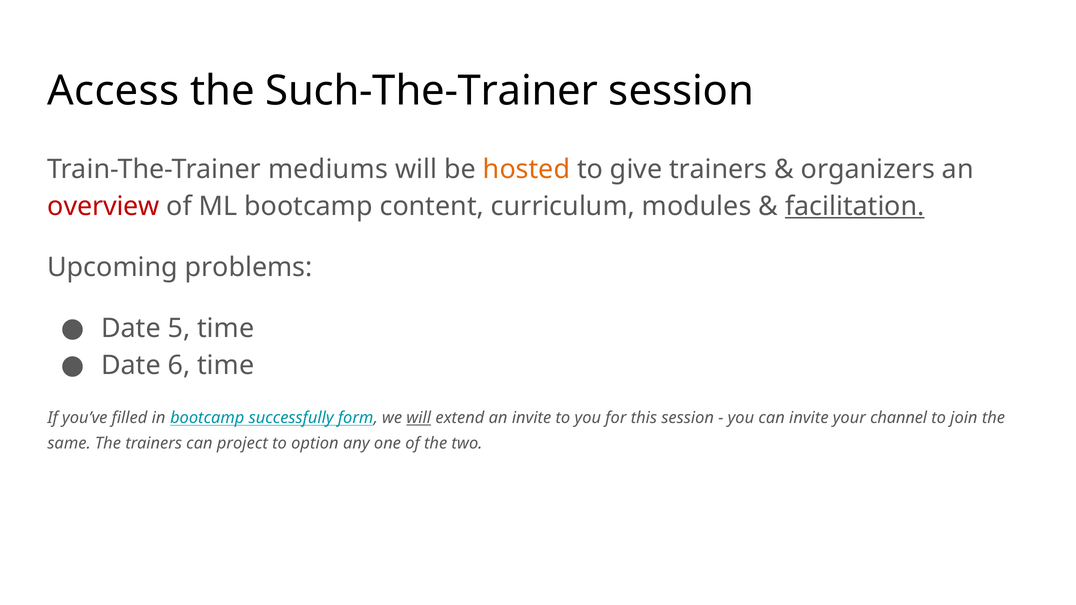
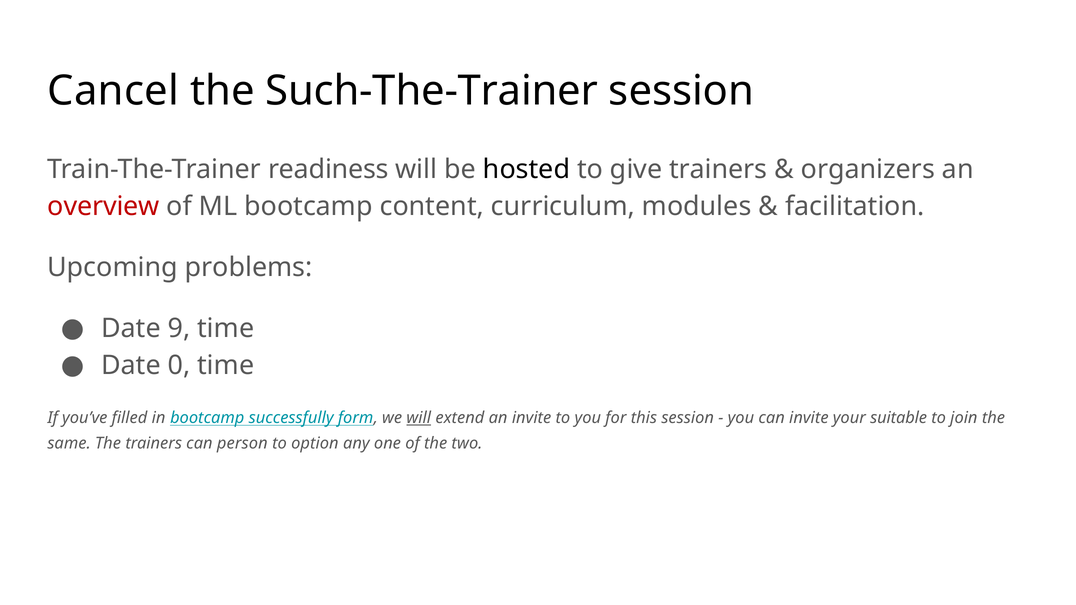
Access: Access -> Cancel (113, 91)
mediums: mediums -> readiness (328, 169)
hosted colour: orange -> black (526, 169)
facilitation underline: present -> none (855, 206)
5: 5 -> 9 (179, 328)
6: 6 -> 0 (179, 365)
channel: channel -> suitable (899, 418)
project: project -> person (242, 443)
